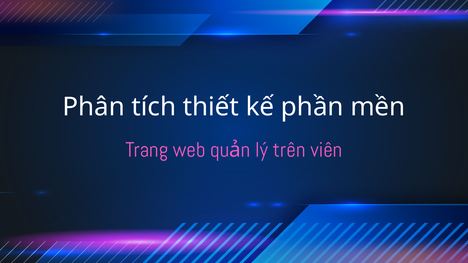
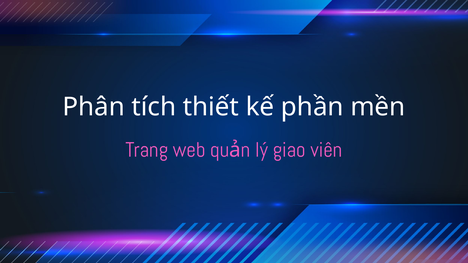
trên: trên -> giao (289, 150)
